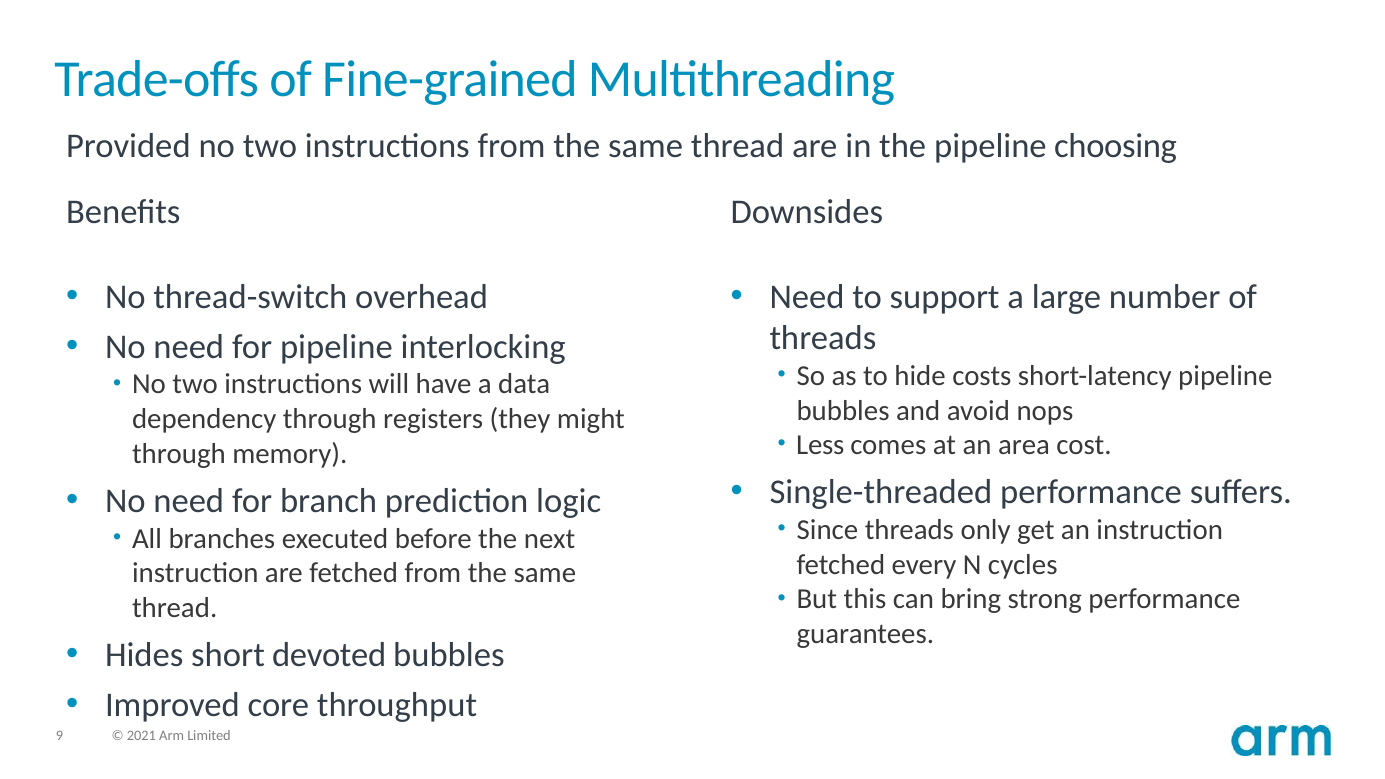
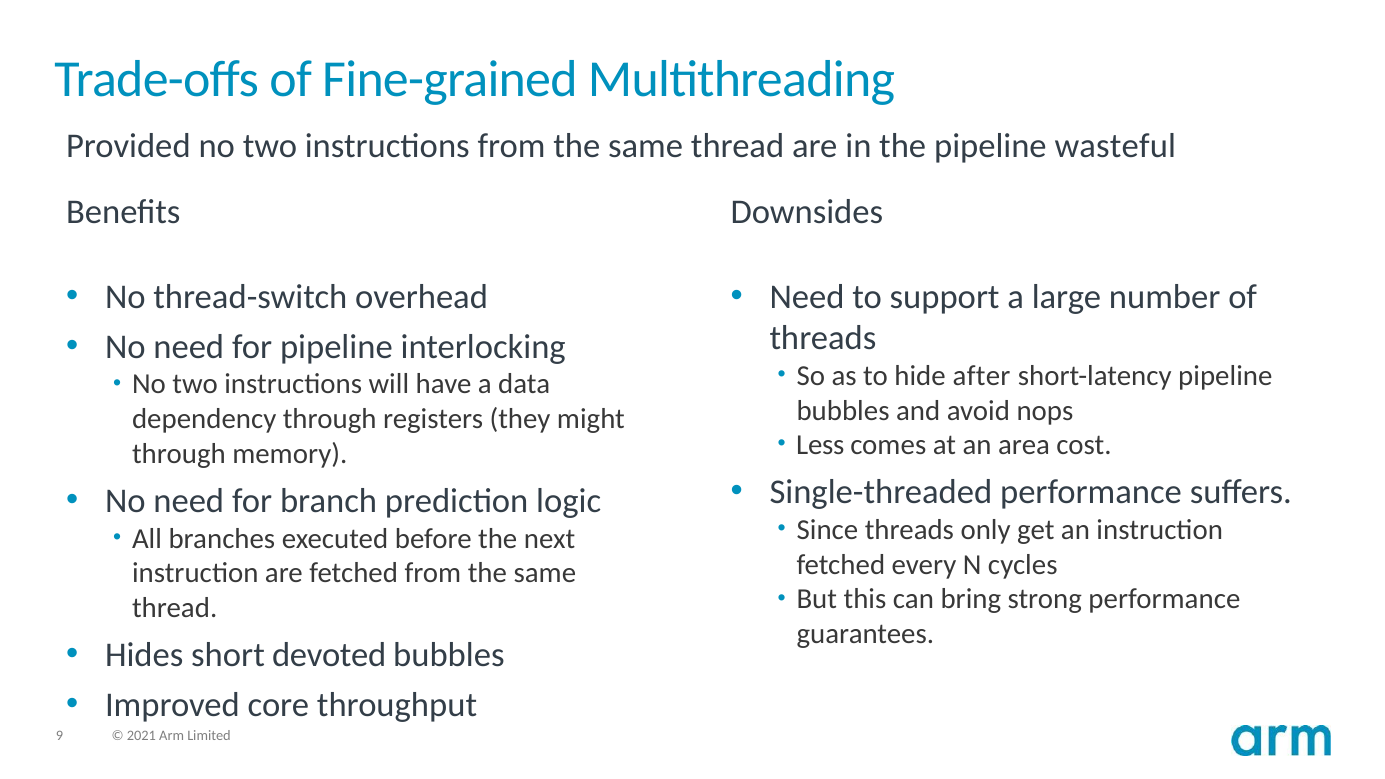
choosing: choosing -> wasteful (1115, 147)
costs: costs -> after (982, 376)
